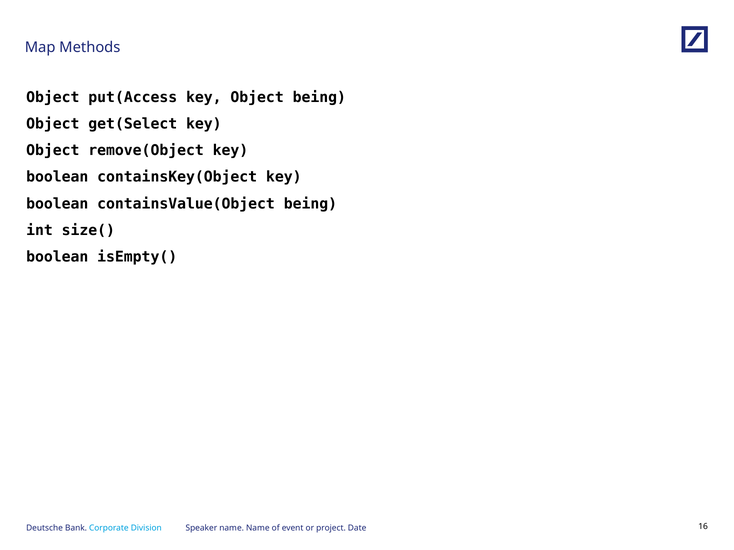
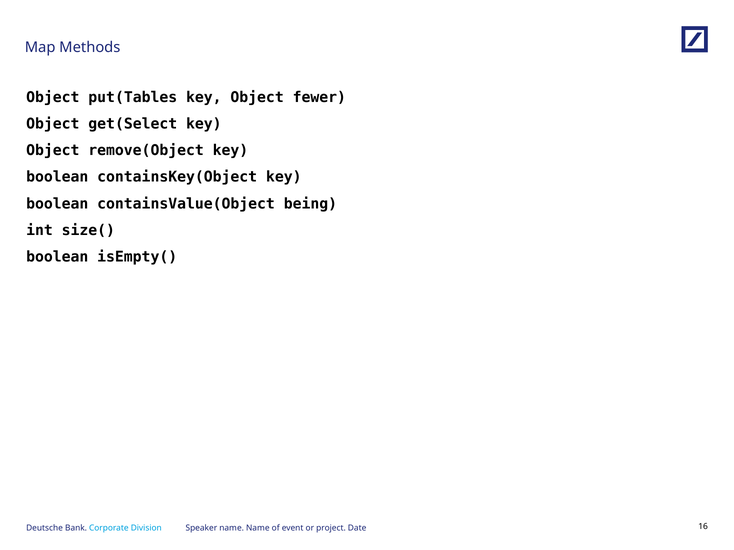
put(Access: put(Access -> put(Tables (133, 97)
Object being: being -> fewer (319, 97)
